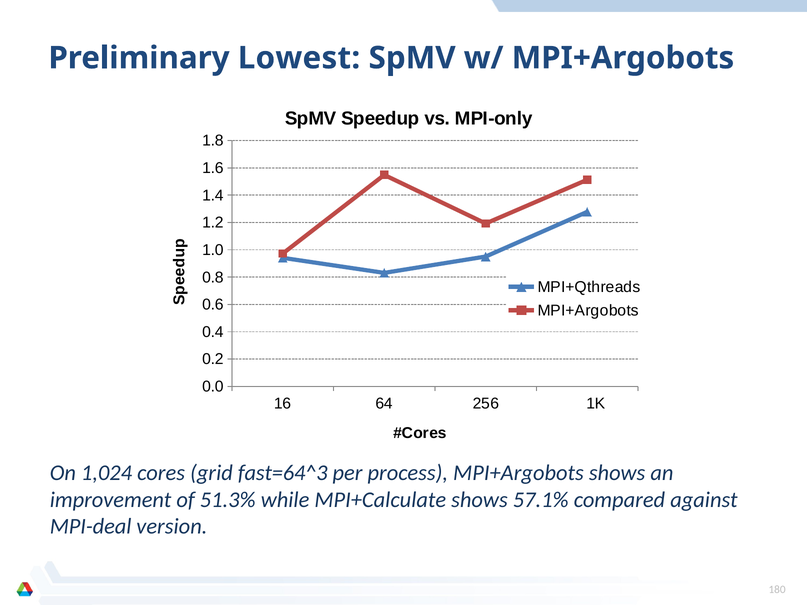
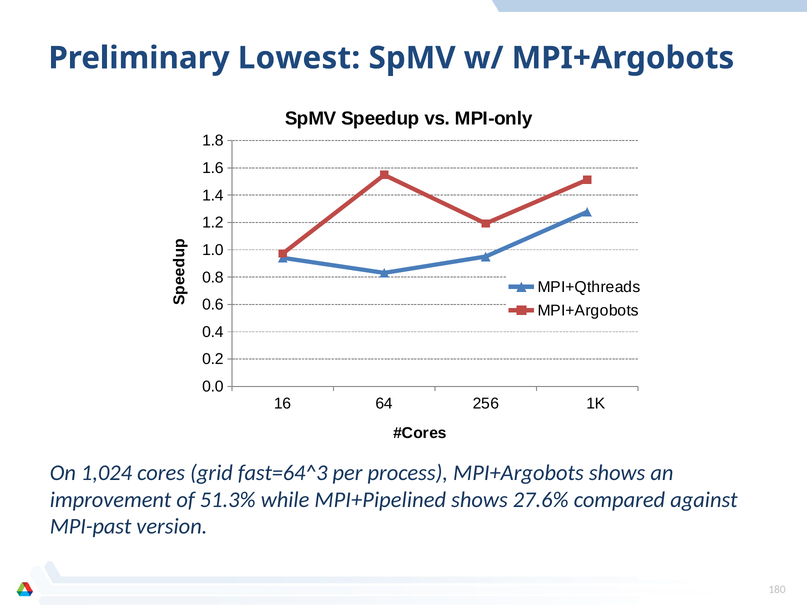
MPI+Calculate: MPI+Calculate -> MPI+Pipelined (380, 500)
57.1%: 57.1% -> 27.6% (541, 500)
MPI-deal: MPI-deal -> MPI-past (91, 527)
